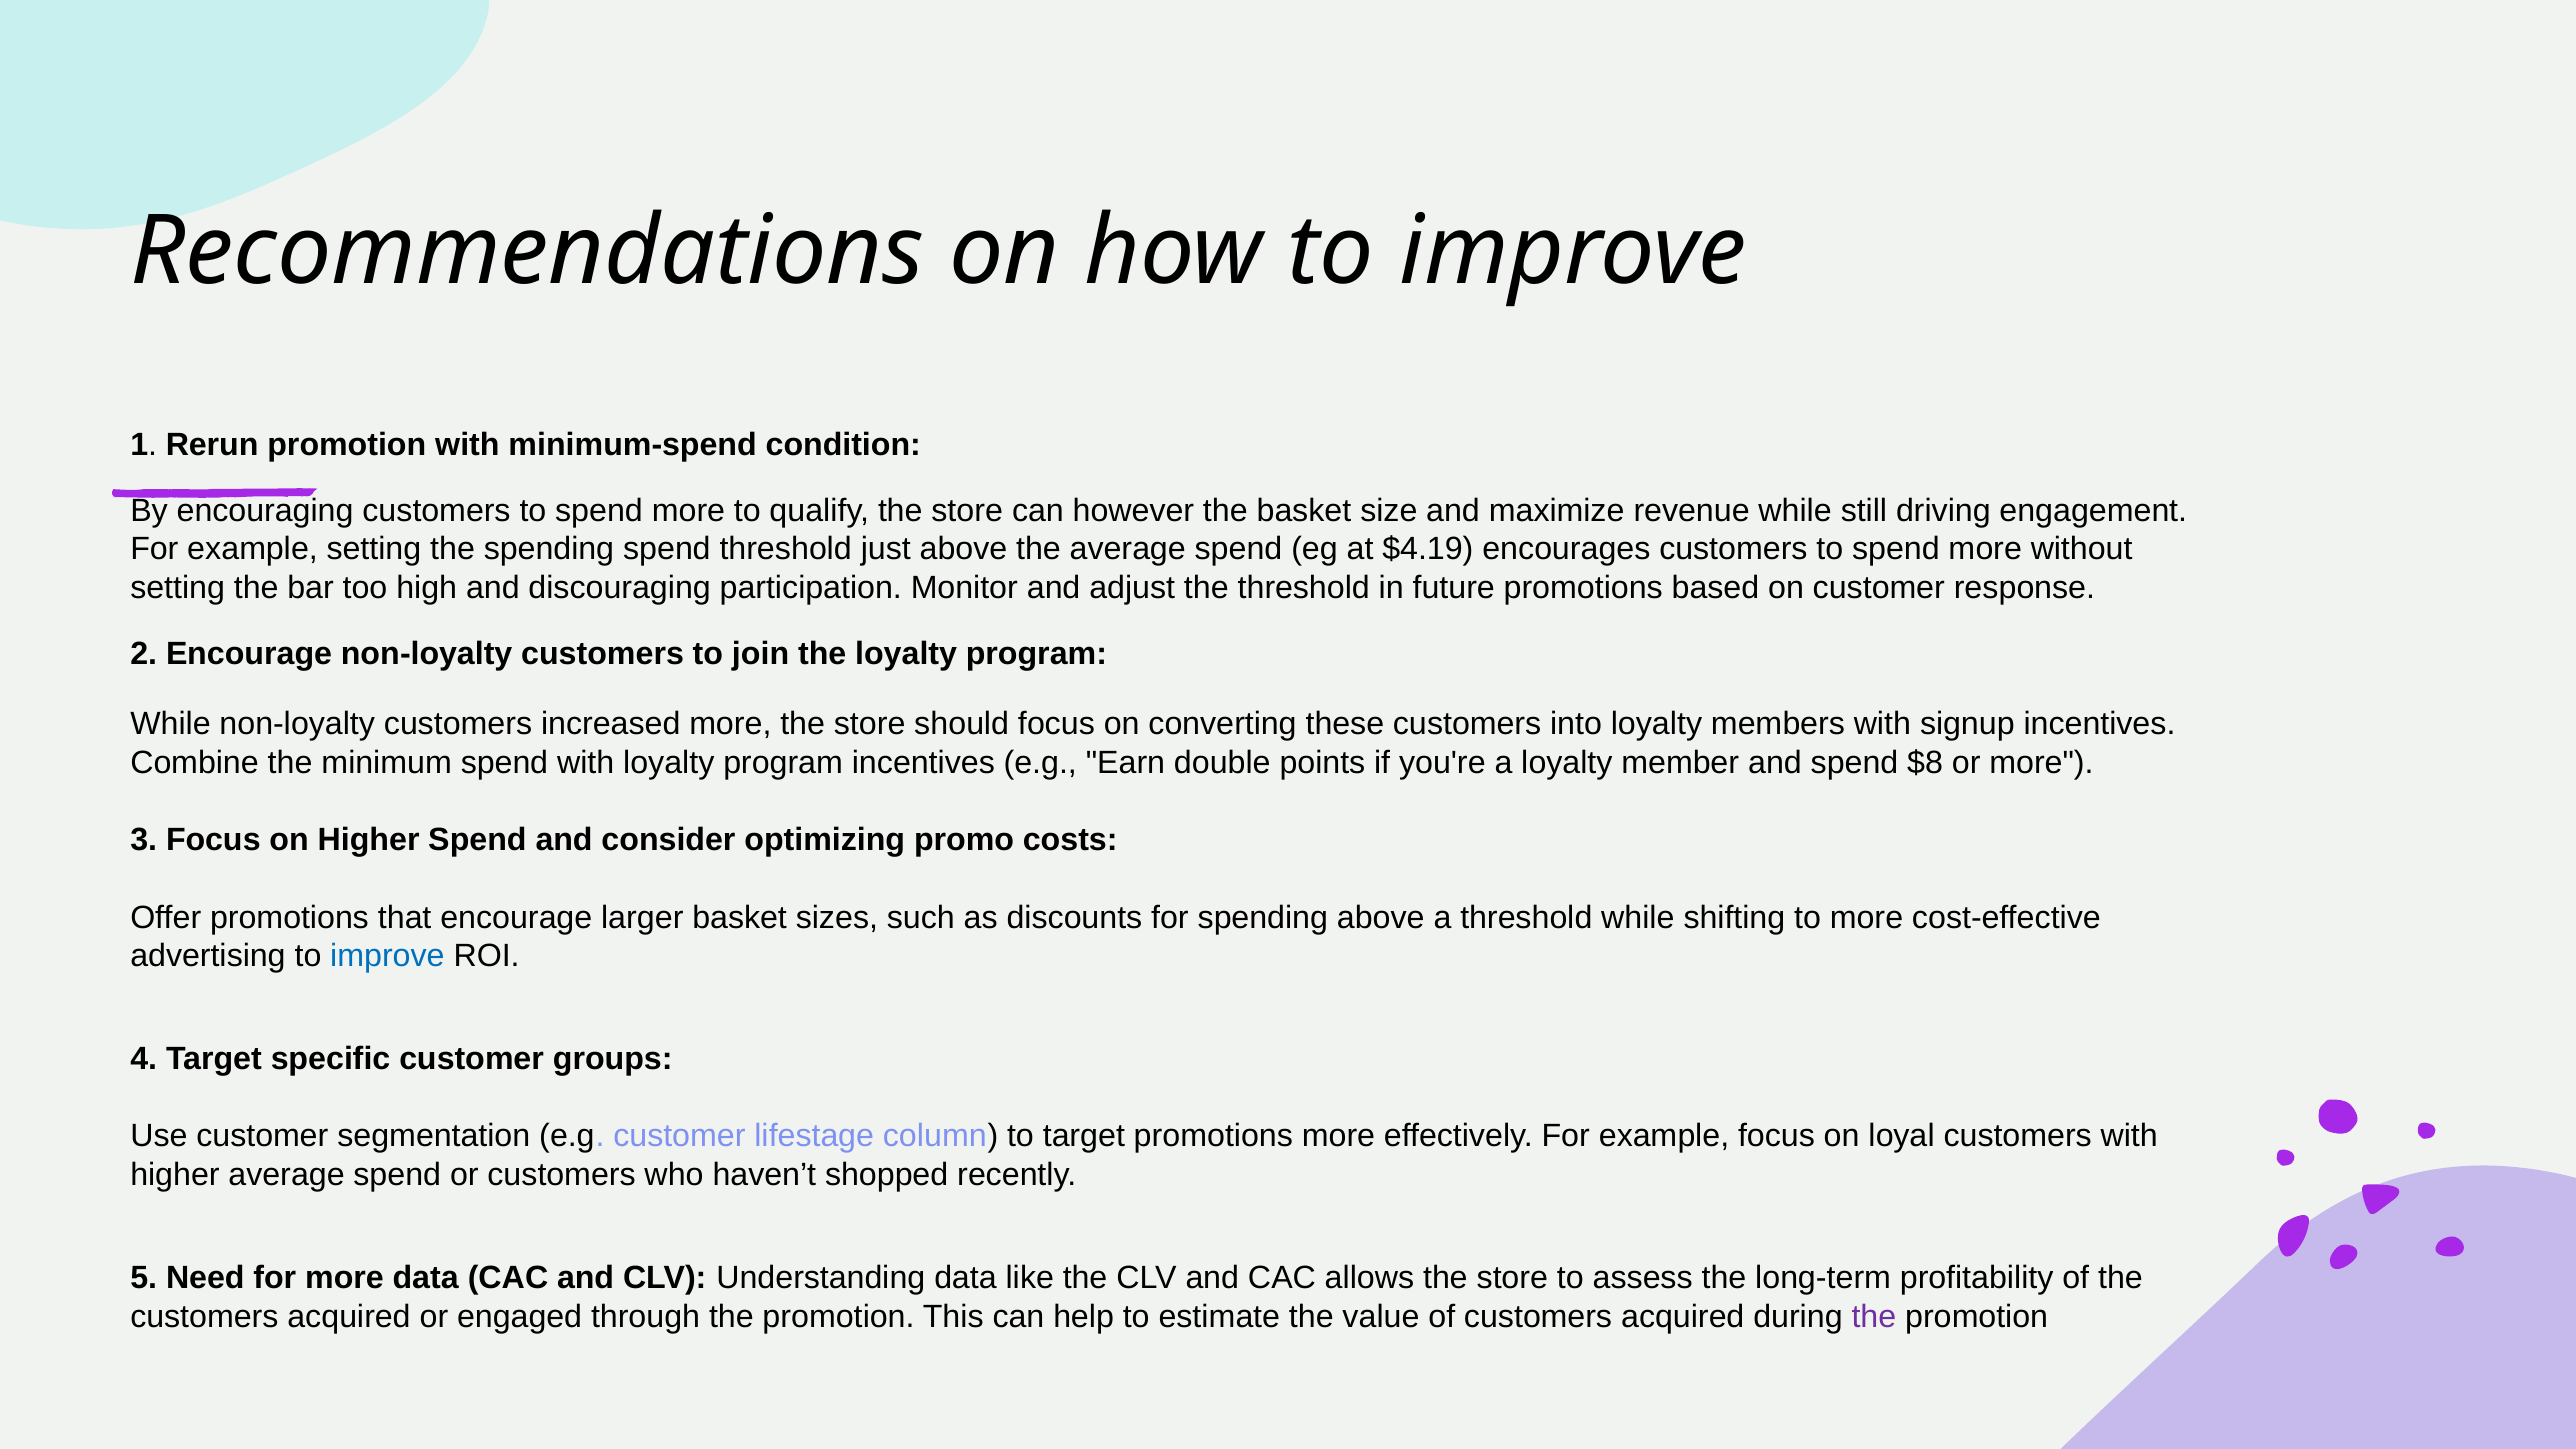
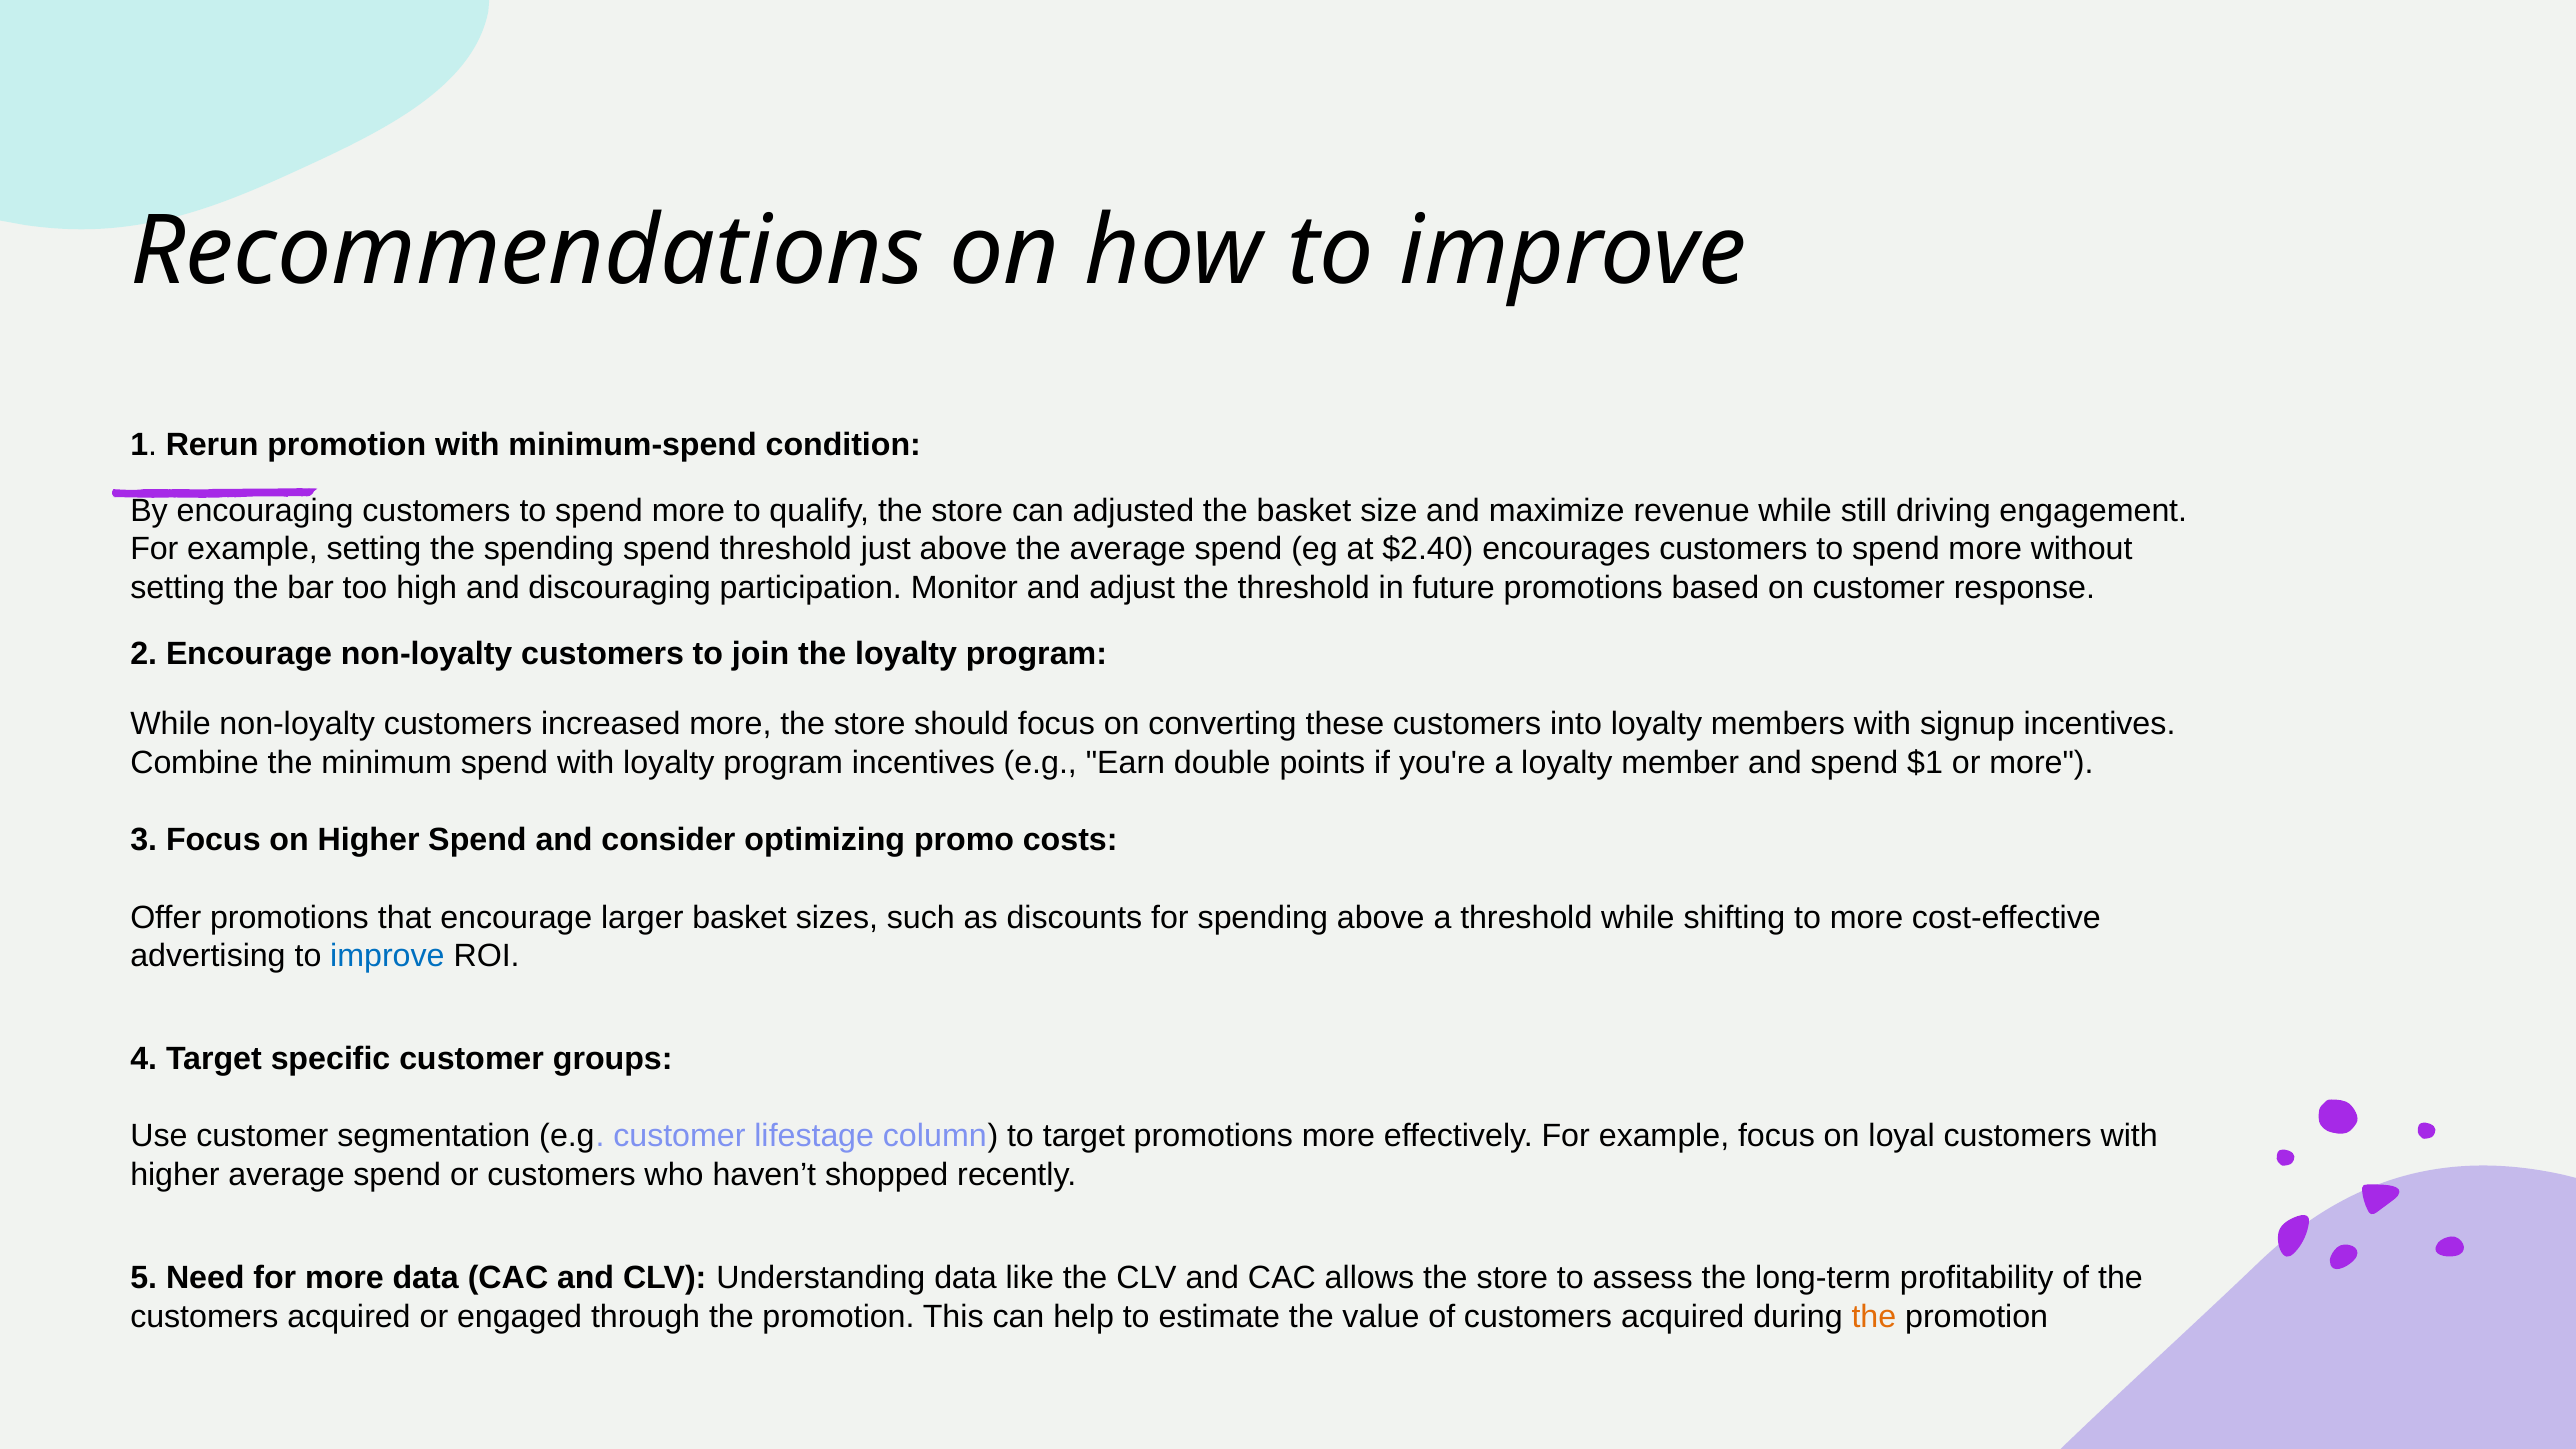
however: however -> adjusted (1133, 511)
$4.19: $4.19 -> $2.40 (1428, 549)
$8: $8 -> $1 (1925, 763)
the colour: purple -> orange (1874, 1317)
